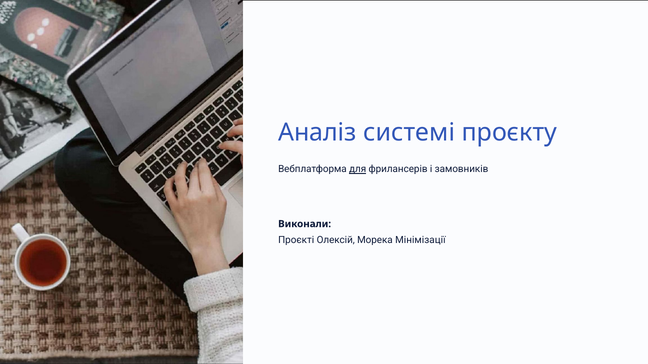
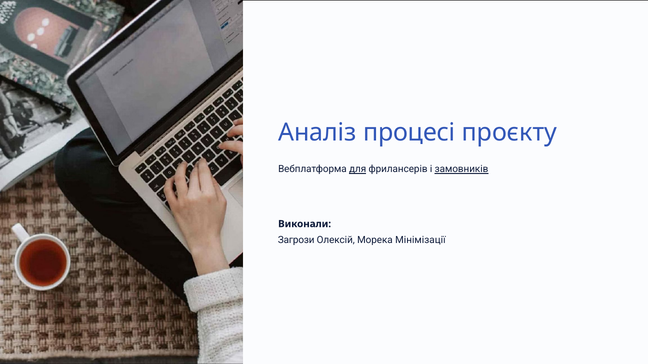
системі: системі -> процесі (409, 133)
замовників underline: none -> present (462, 169)
Проєкті: Проєкті -> Загрози (296, 240)
